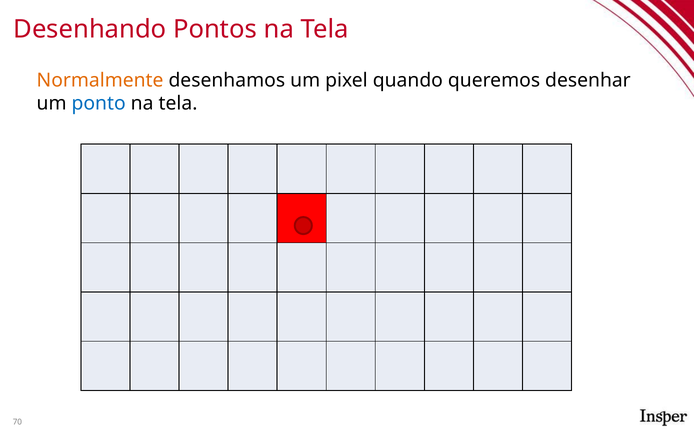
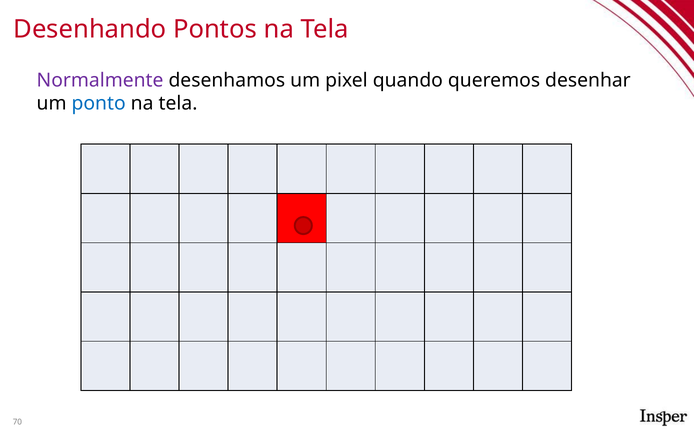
Normalmente colour: orange -> purple (100, 80)
